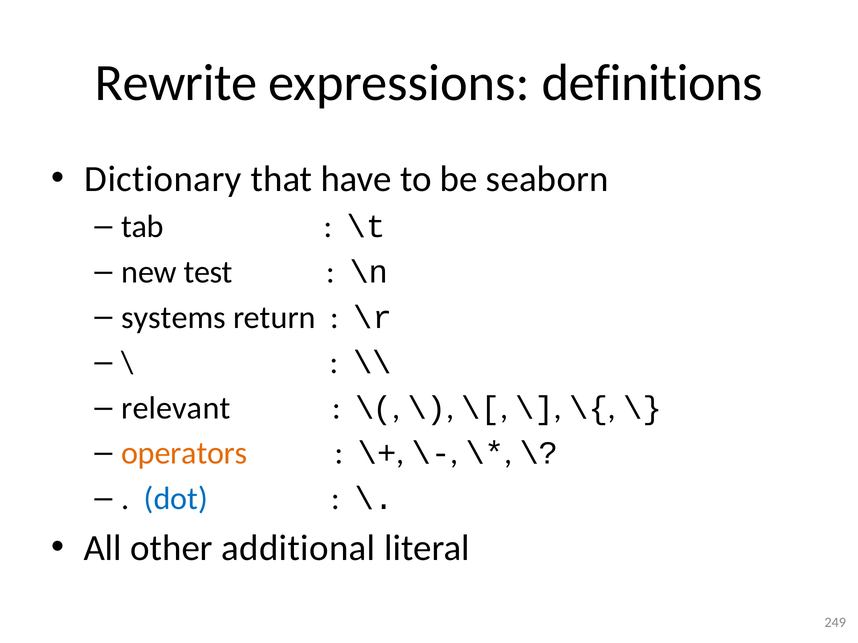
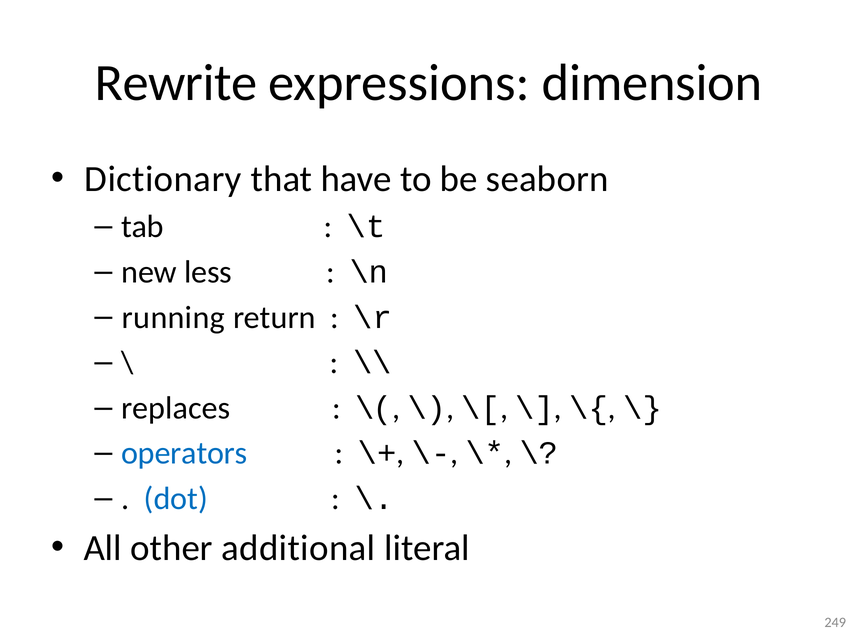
definitions: definitions -> dimension (652, 83)
test: test -> less (208, 272)
systems: systems -> running (173, 318)
relevant: relevant -> replaces (176, 408)
operators colour: orange -> blue (184, 454)
